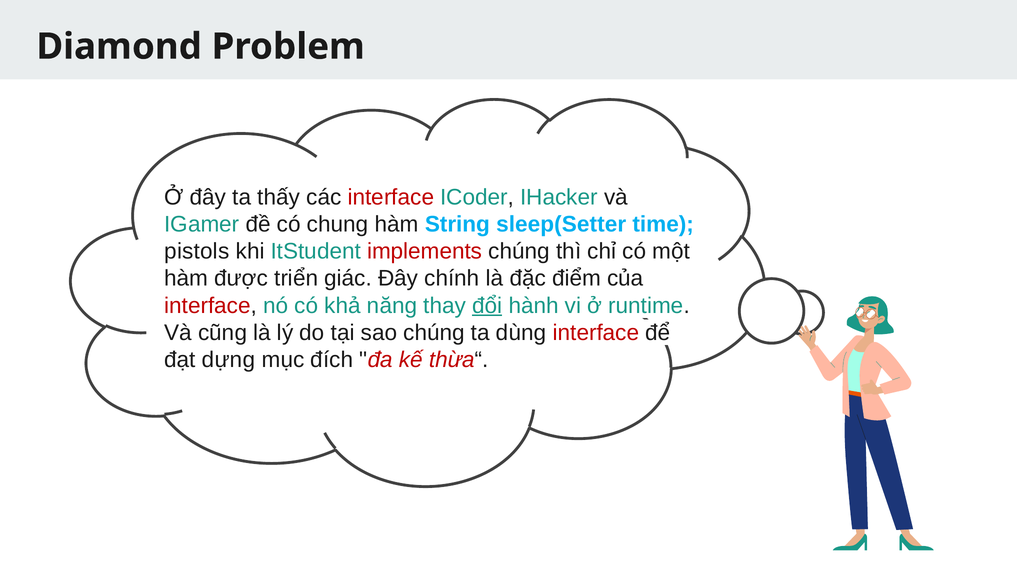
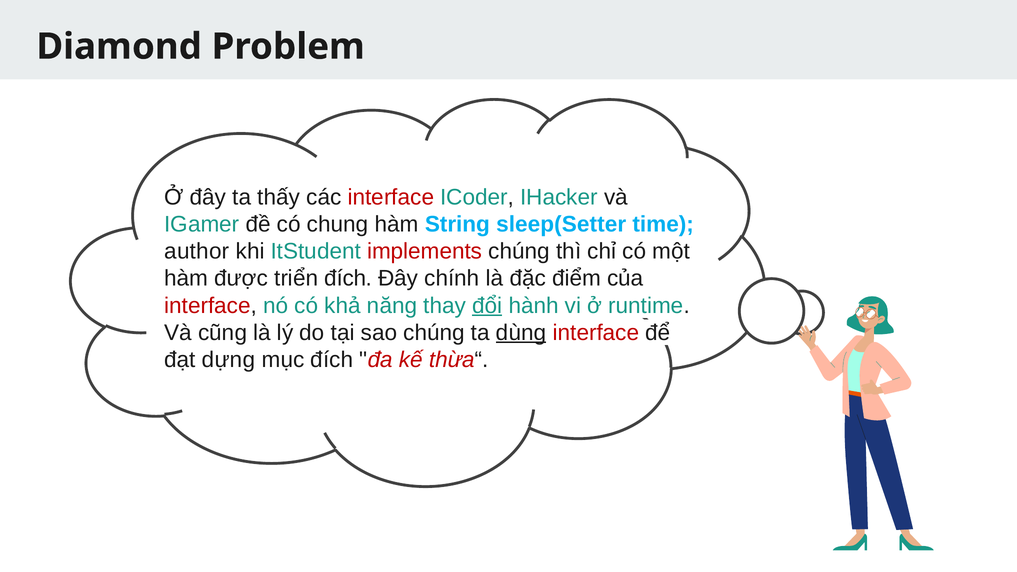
pistols: pistols -> author (197, 251)
triển giác: giác -> đích (348, 279)
dùng underline: none -> present (521, 333)
